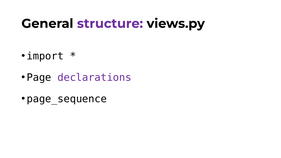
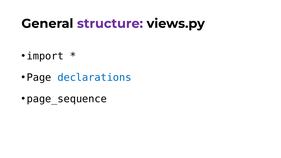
declarations colour: purple -> blue (94, 78)
